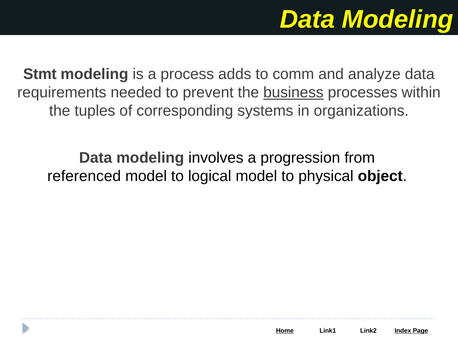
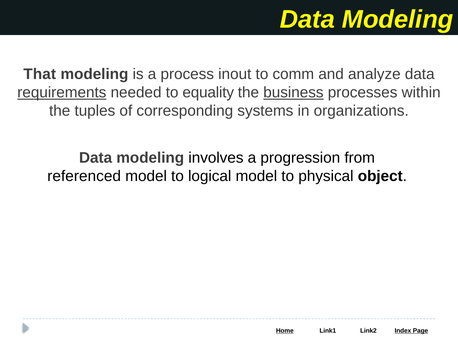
Stmt: Stmt -> That (40, 74)
adds: adds -> inout (235, 74)
requirements underline: none -> present (62, 92)
prevent: prevent -> equality (208, 92)
